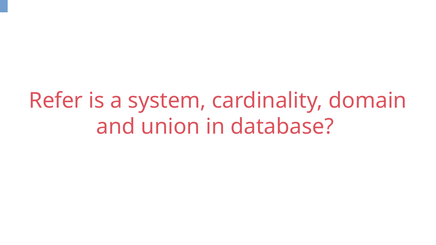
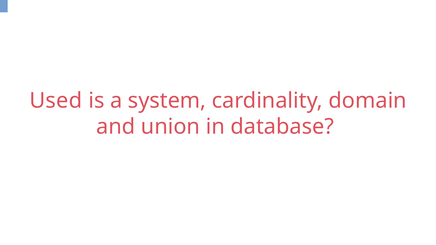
Refer: Refer -> Used (56, 101)
